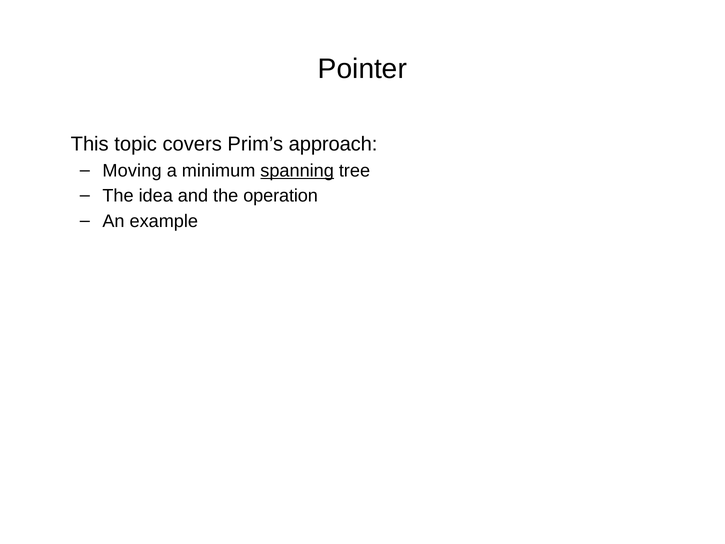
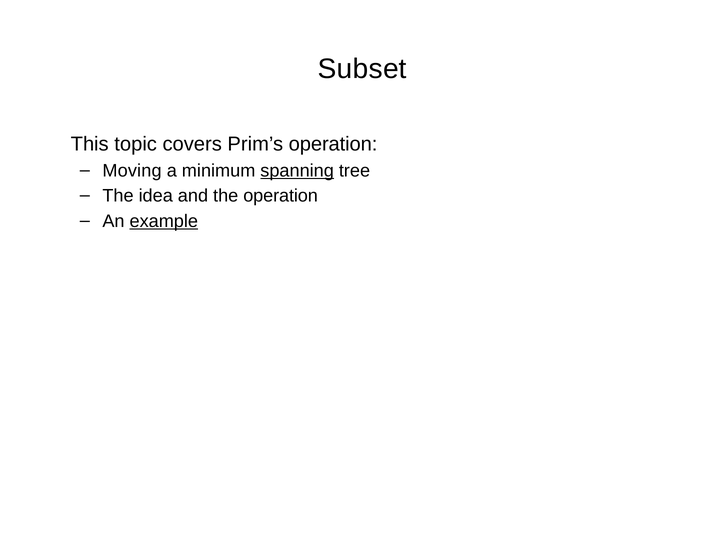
Pointer: Pointer -> Subset (362, 69)
Prim’s approach: approach -> operation (333, 144)
example underline: none -> present (164, 221)
